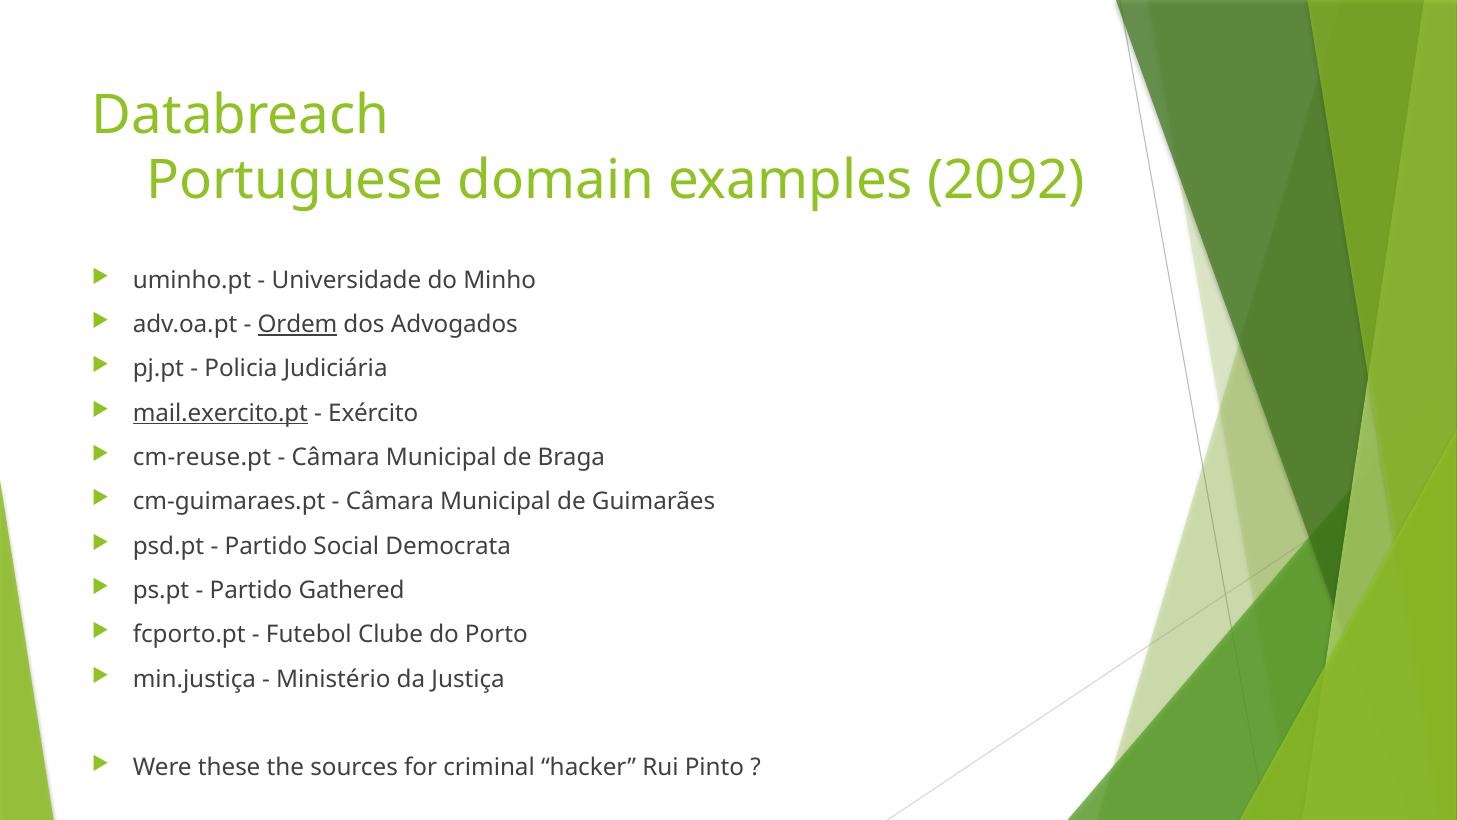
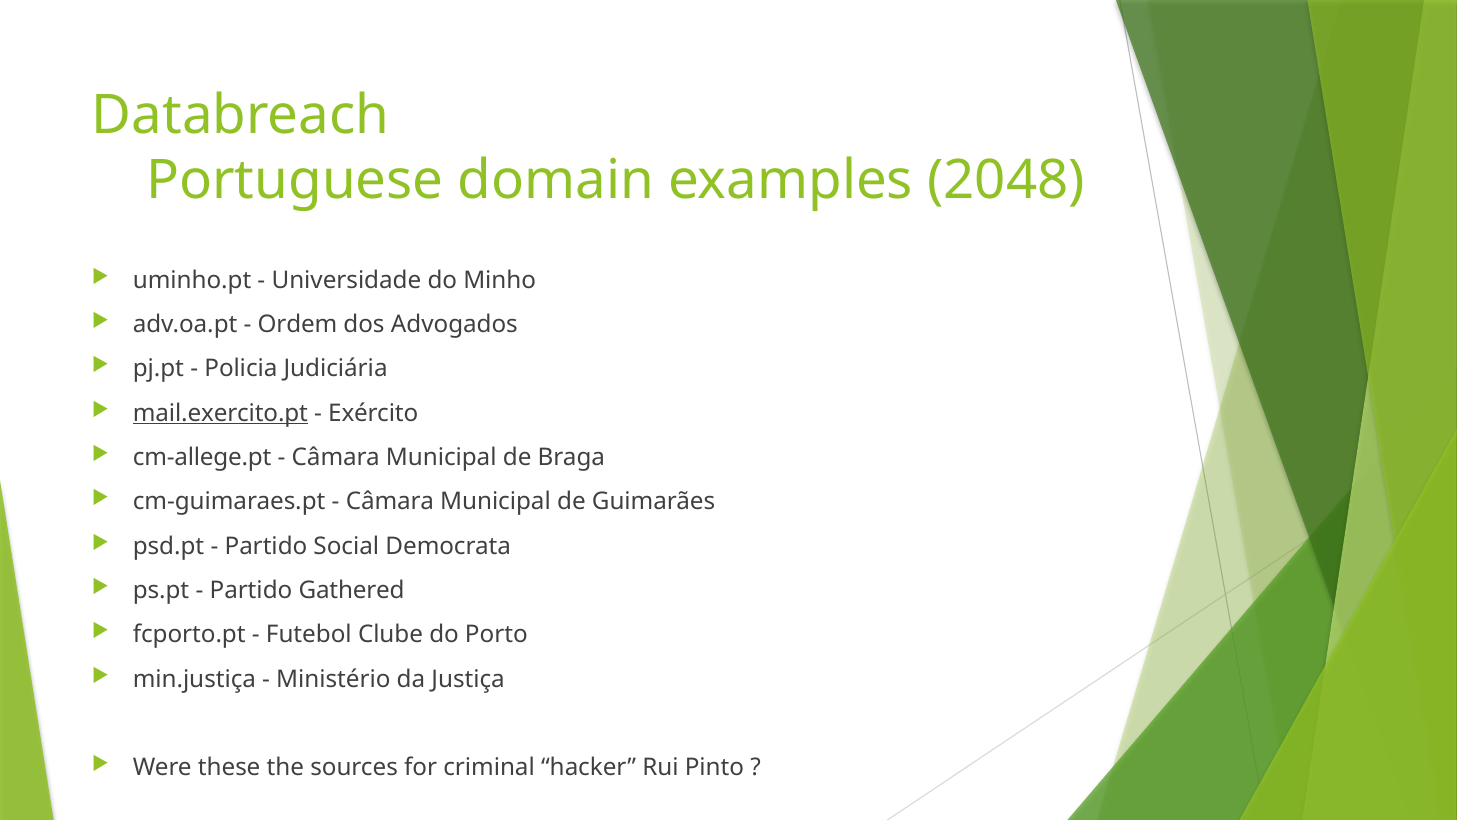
2092: 2092 -> 2048 (1006, 180)
Ordem underline: present -> none (298, 324)
cm-reuse.pt: cm-reuse.pt -> cm-allege.pt (202, 457)
